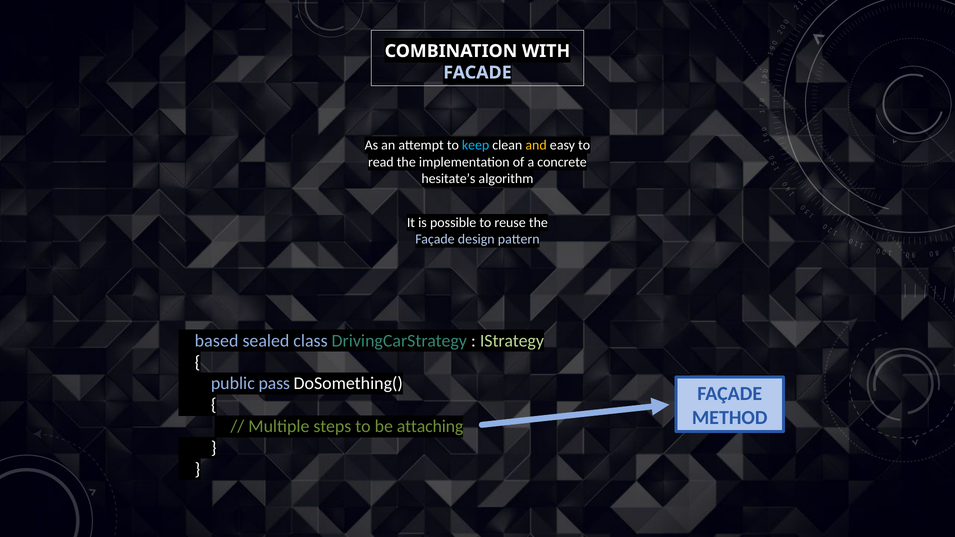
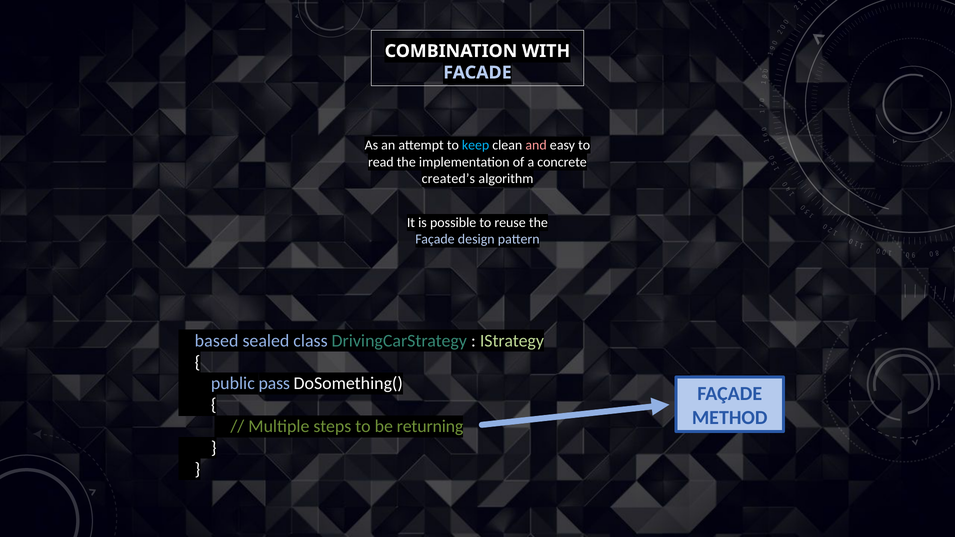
and colour: yellow -> pink (536, 145)
hesitate’s: hesitate’s -> created’s (448, 179)
attaching: attaching -> returning (430, 427)
